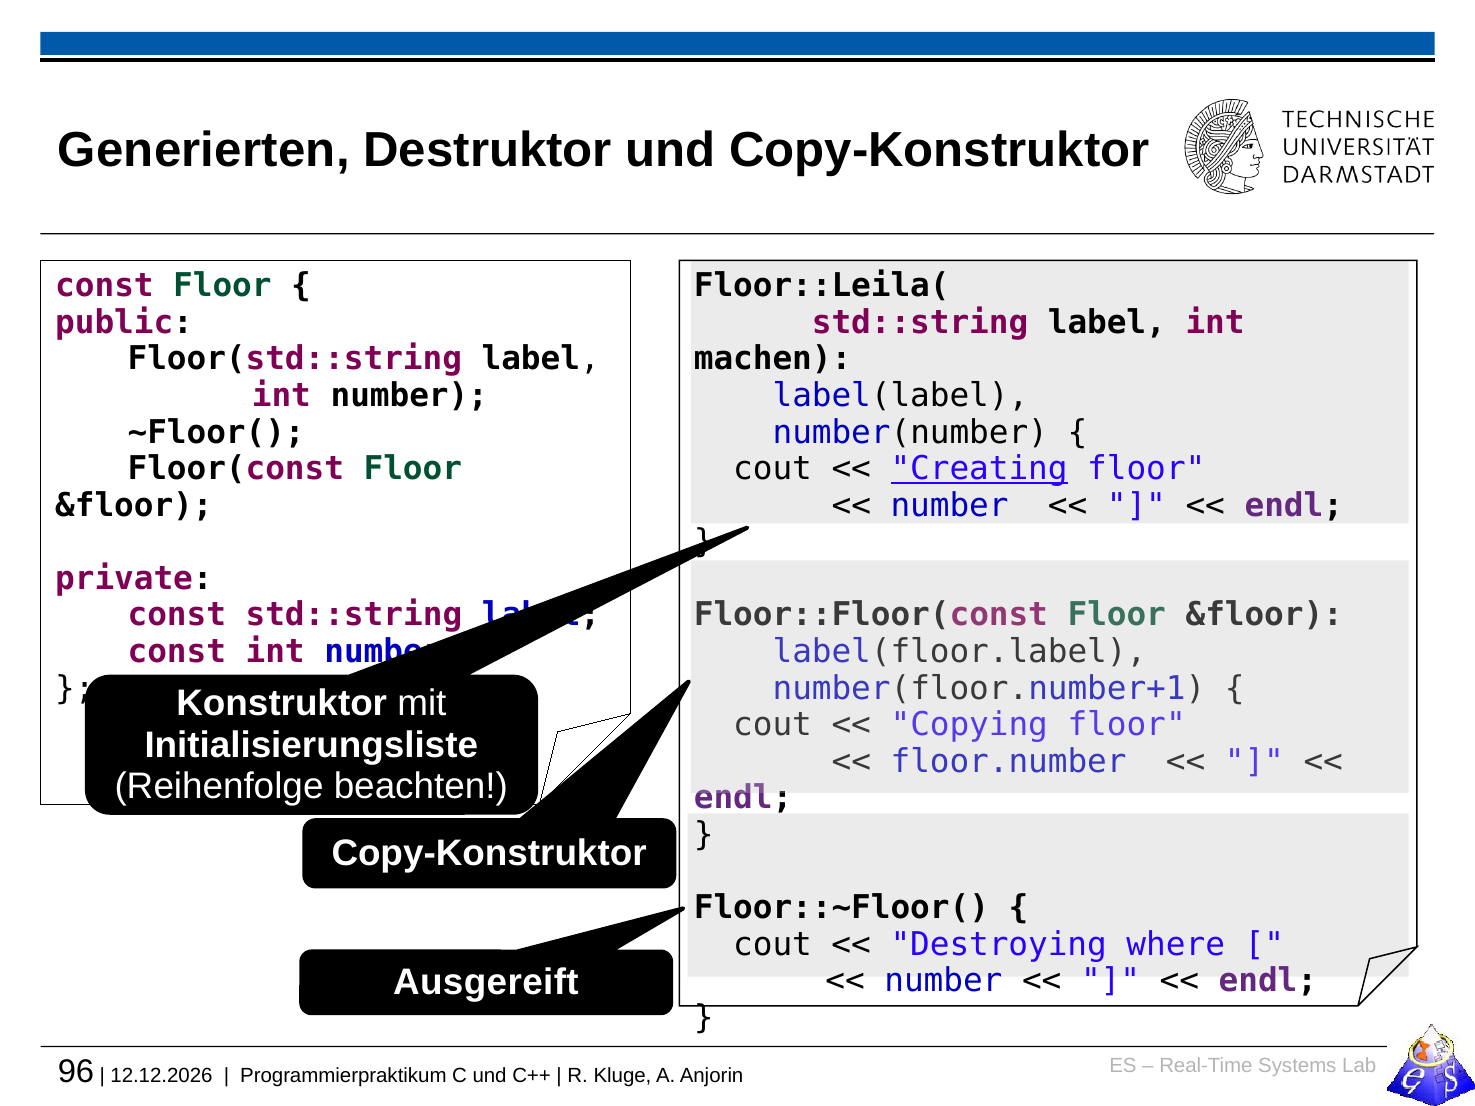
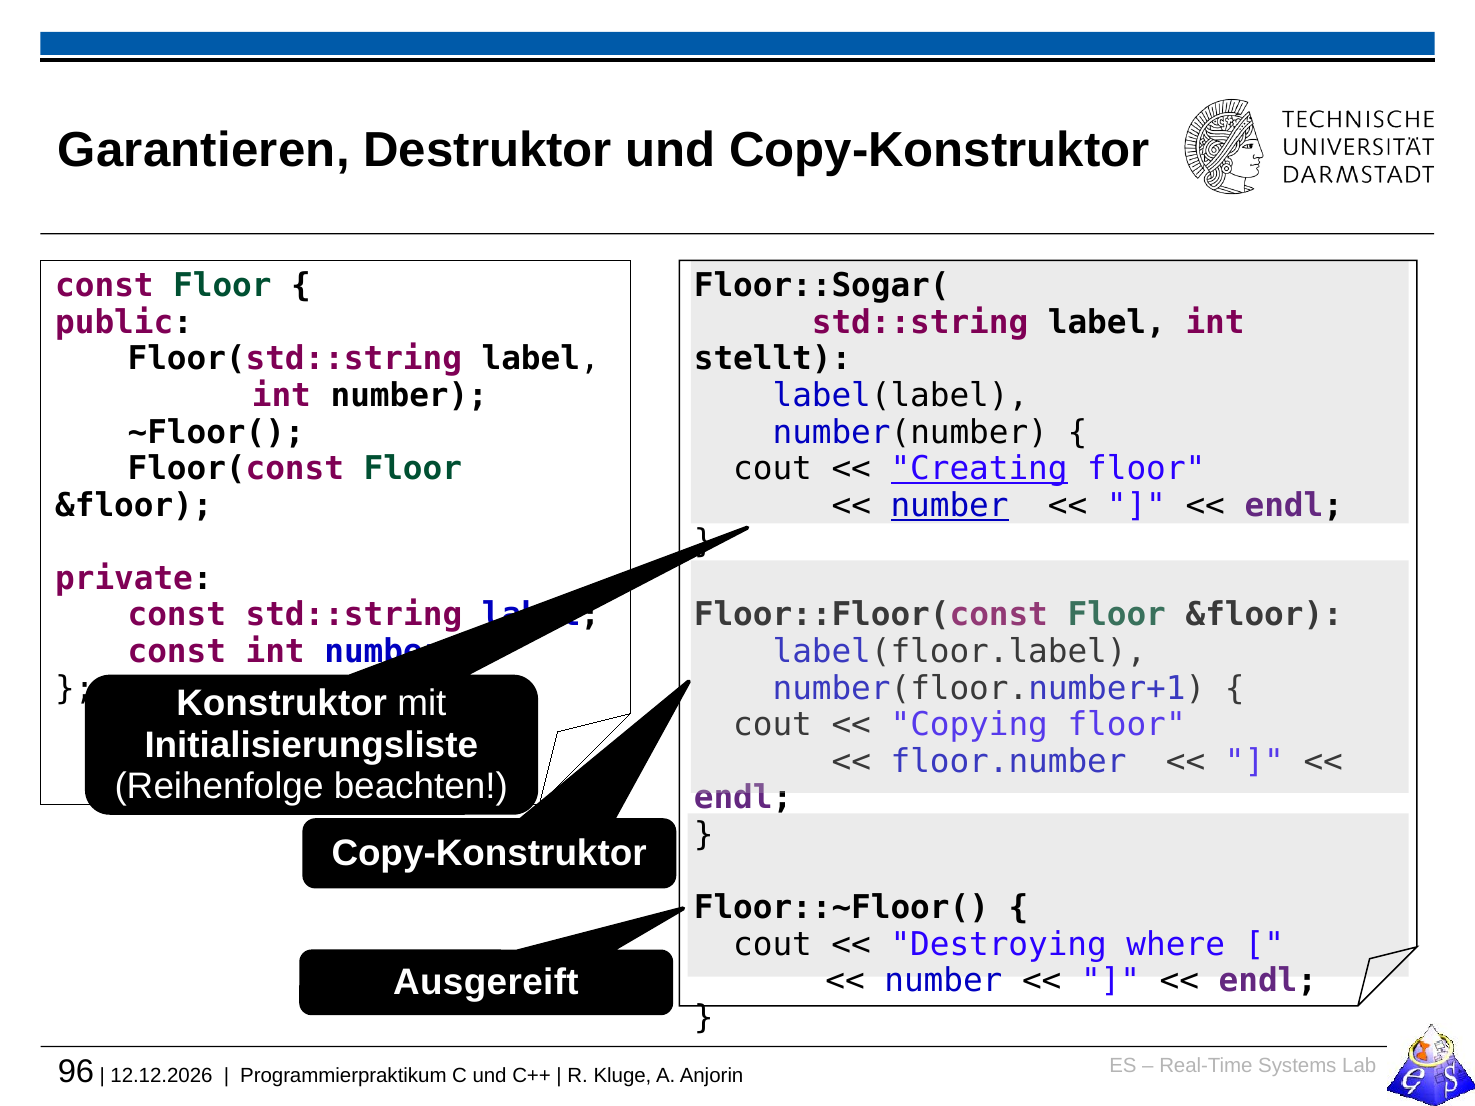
Generierten: Generierten -> Garantieren (204, 150)
Floor::Leila(: Floor::Leila( -> Floor::Sogar( (822, 286)
machen: machen -> stellt (773, 359)
number underline: none -> present (950, 506)
